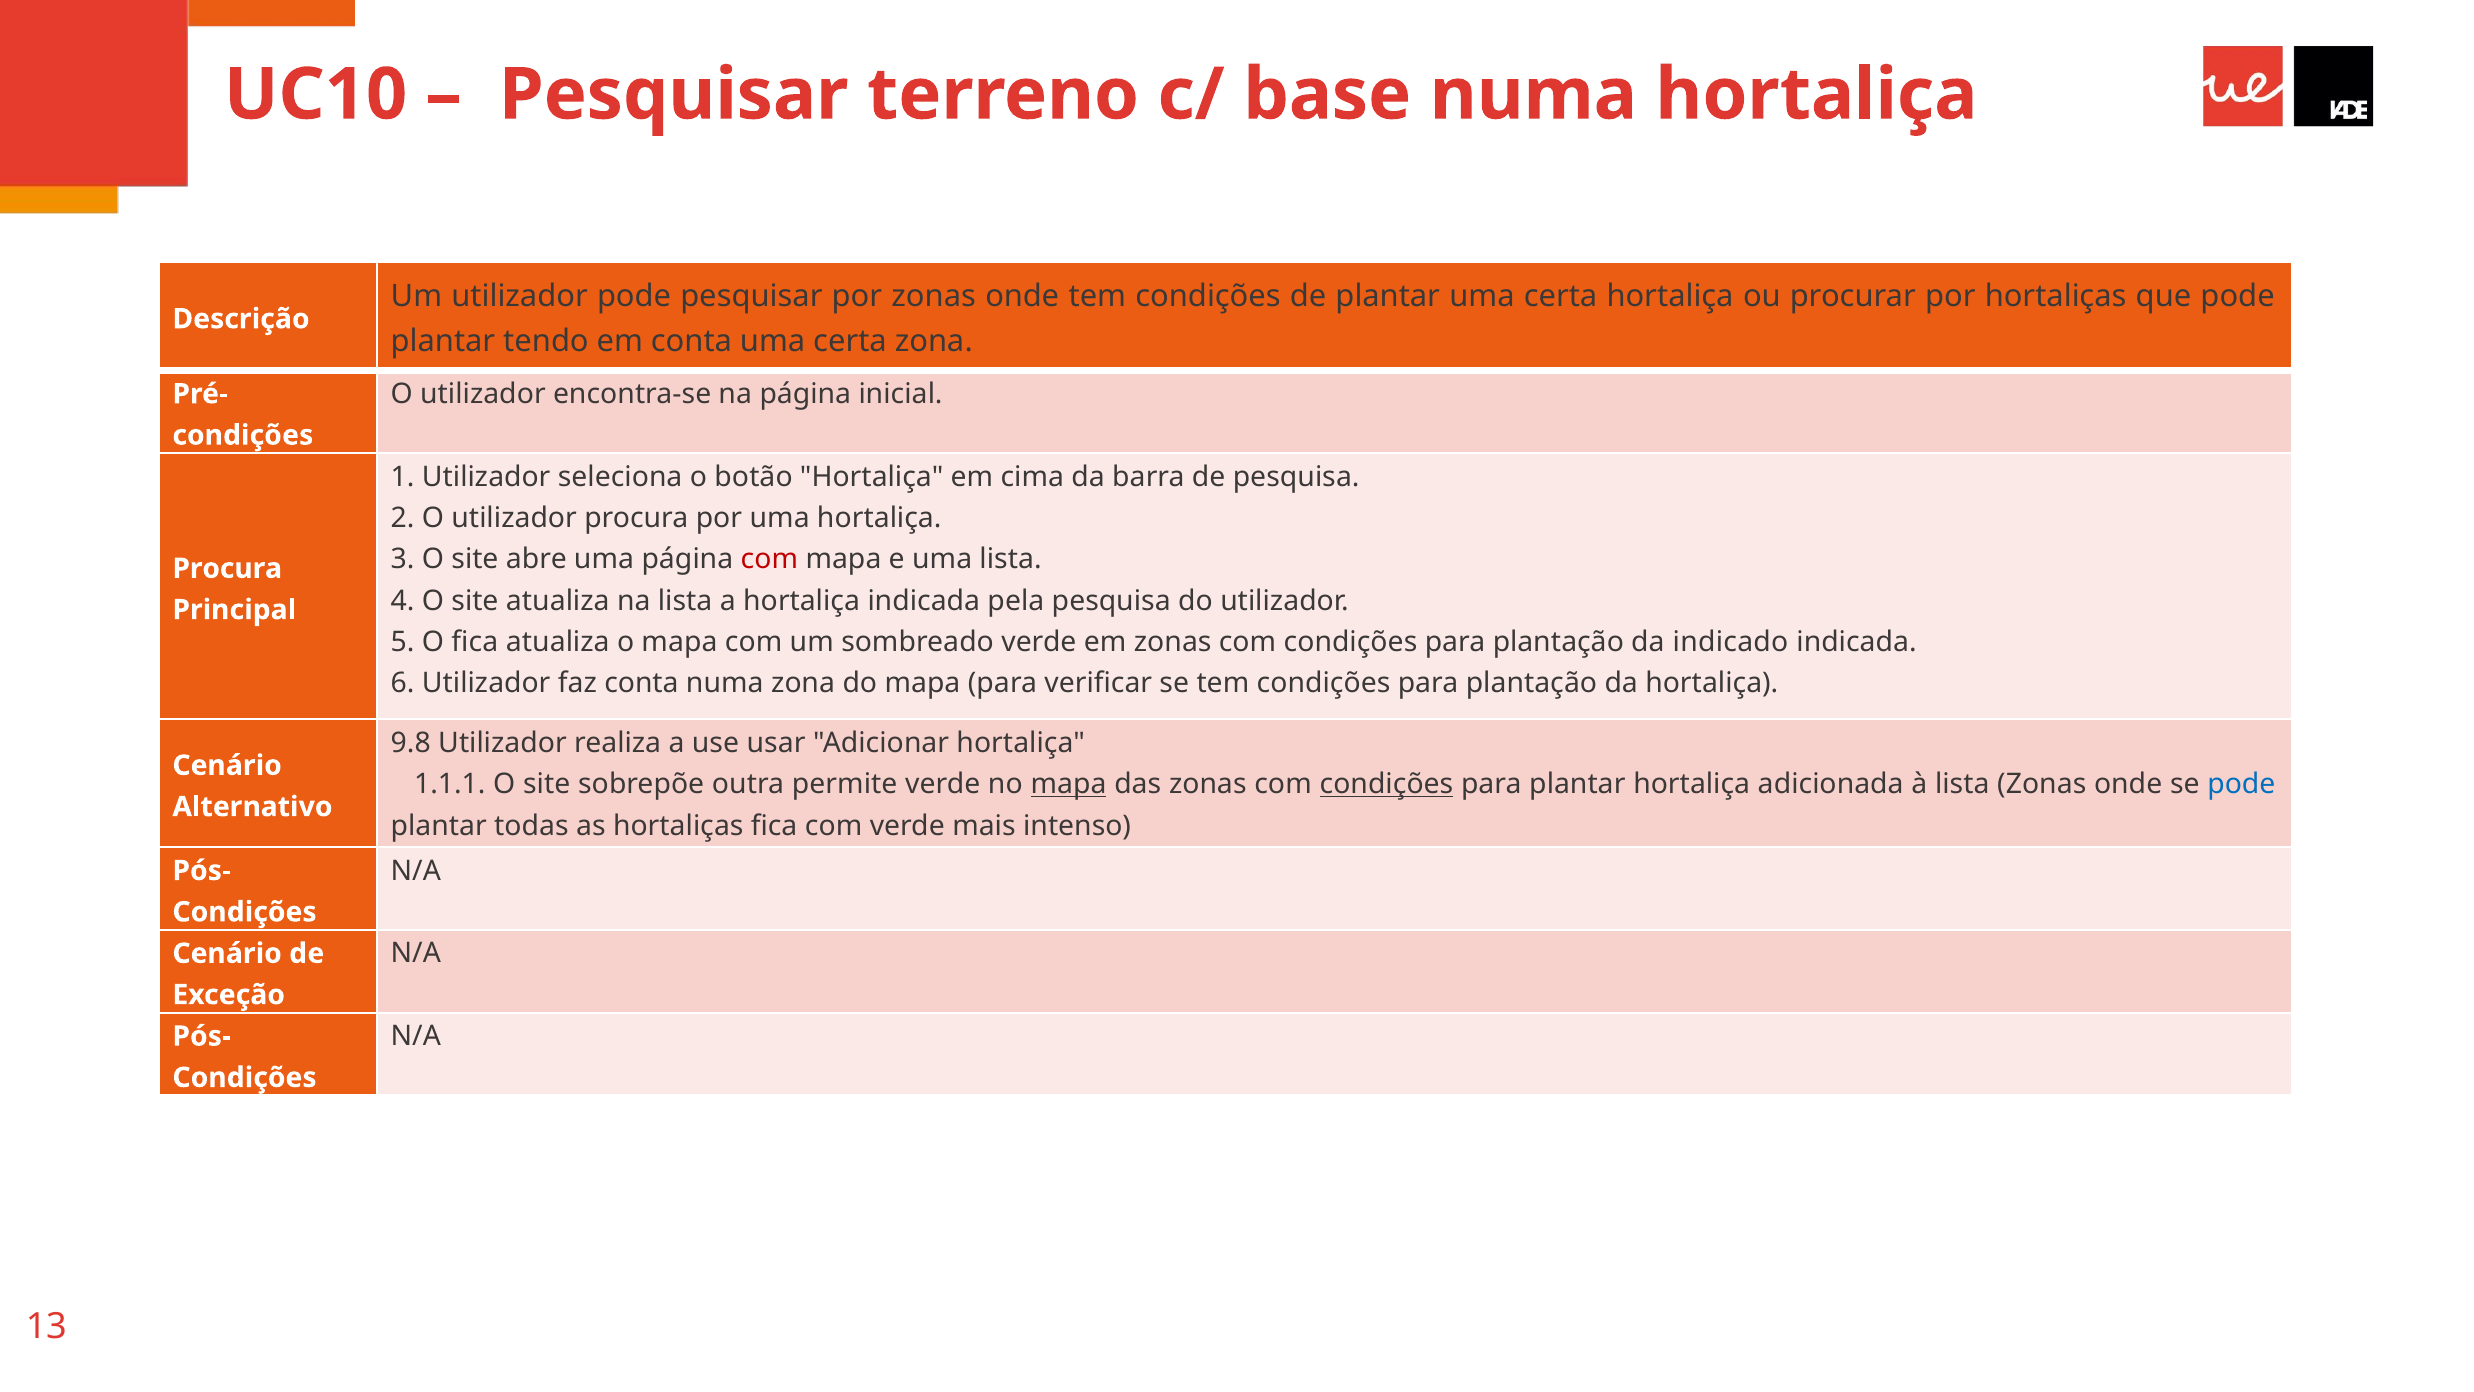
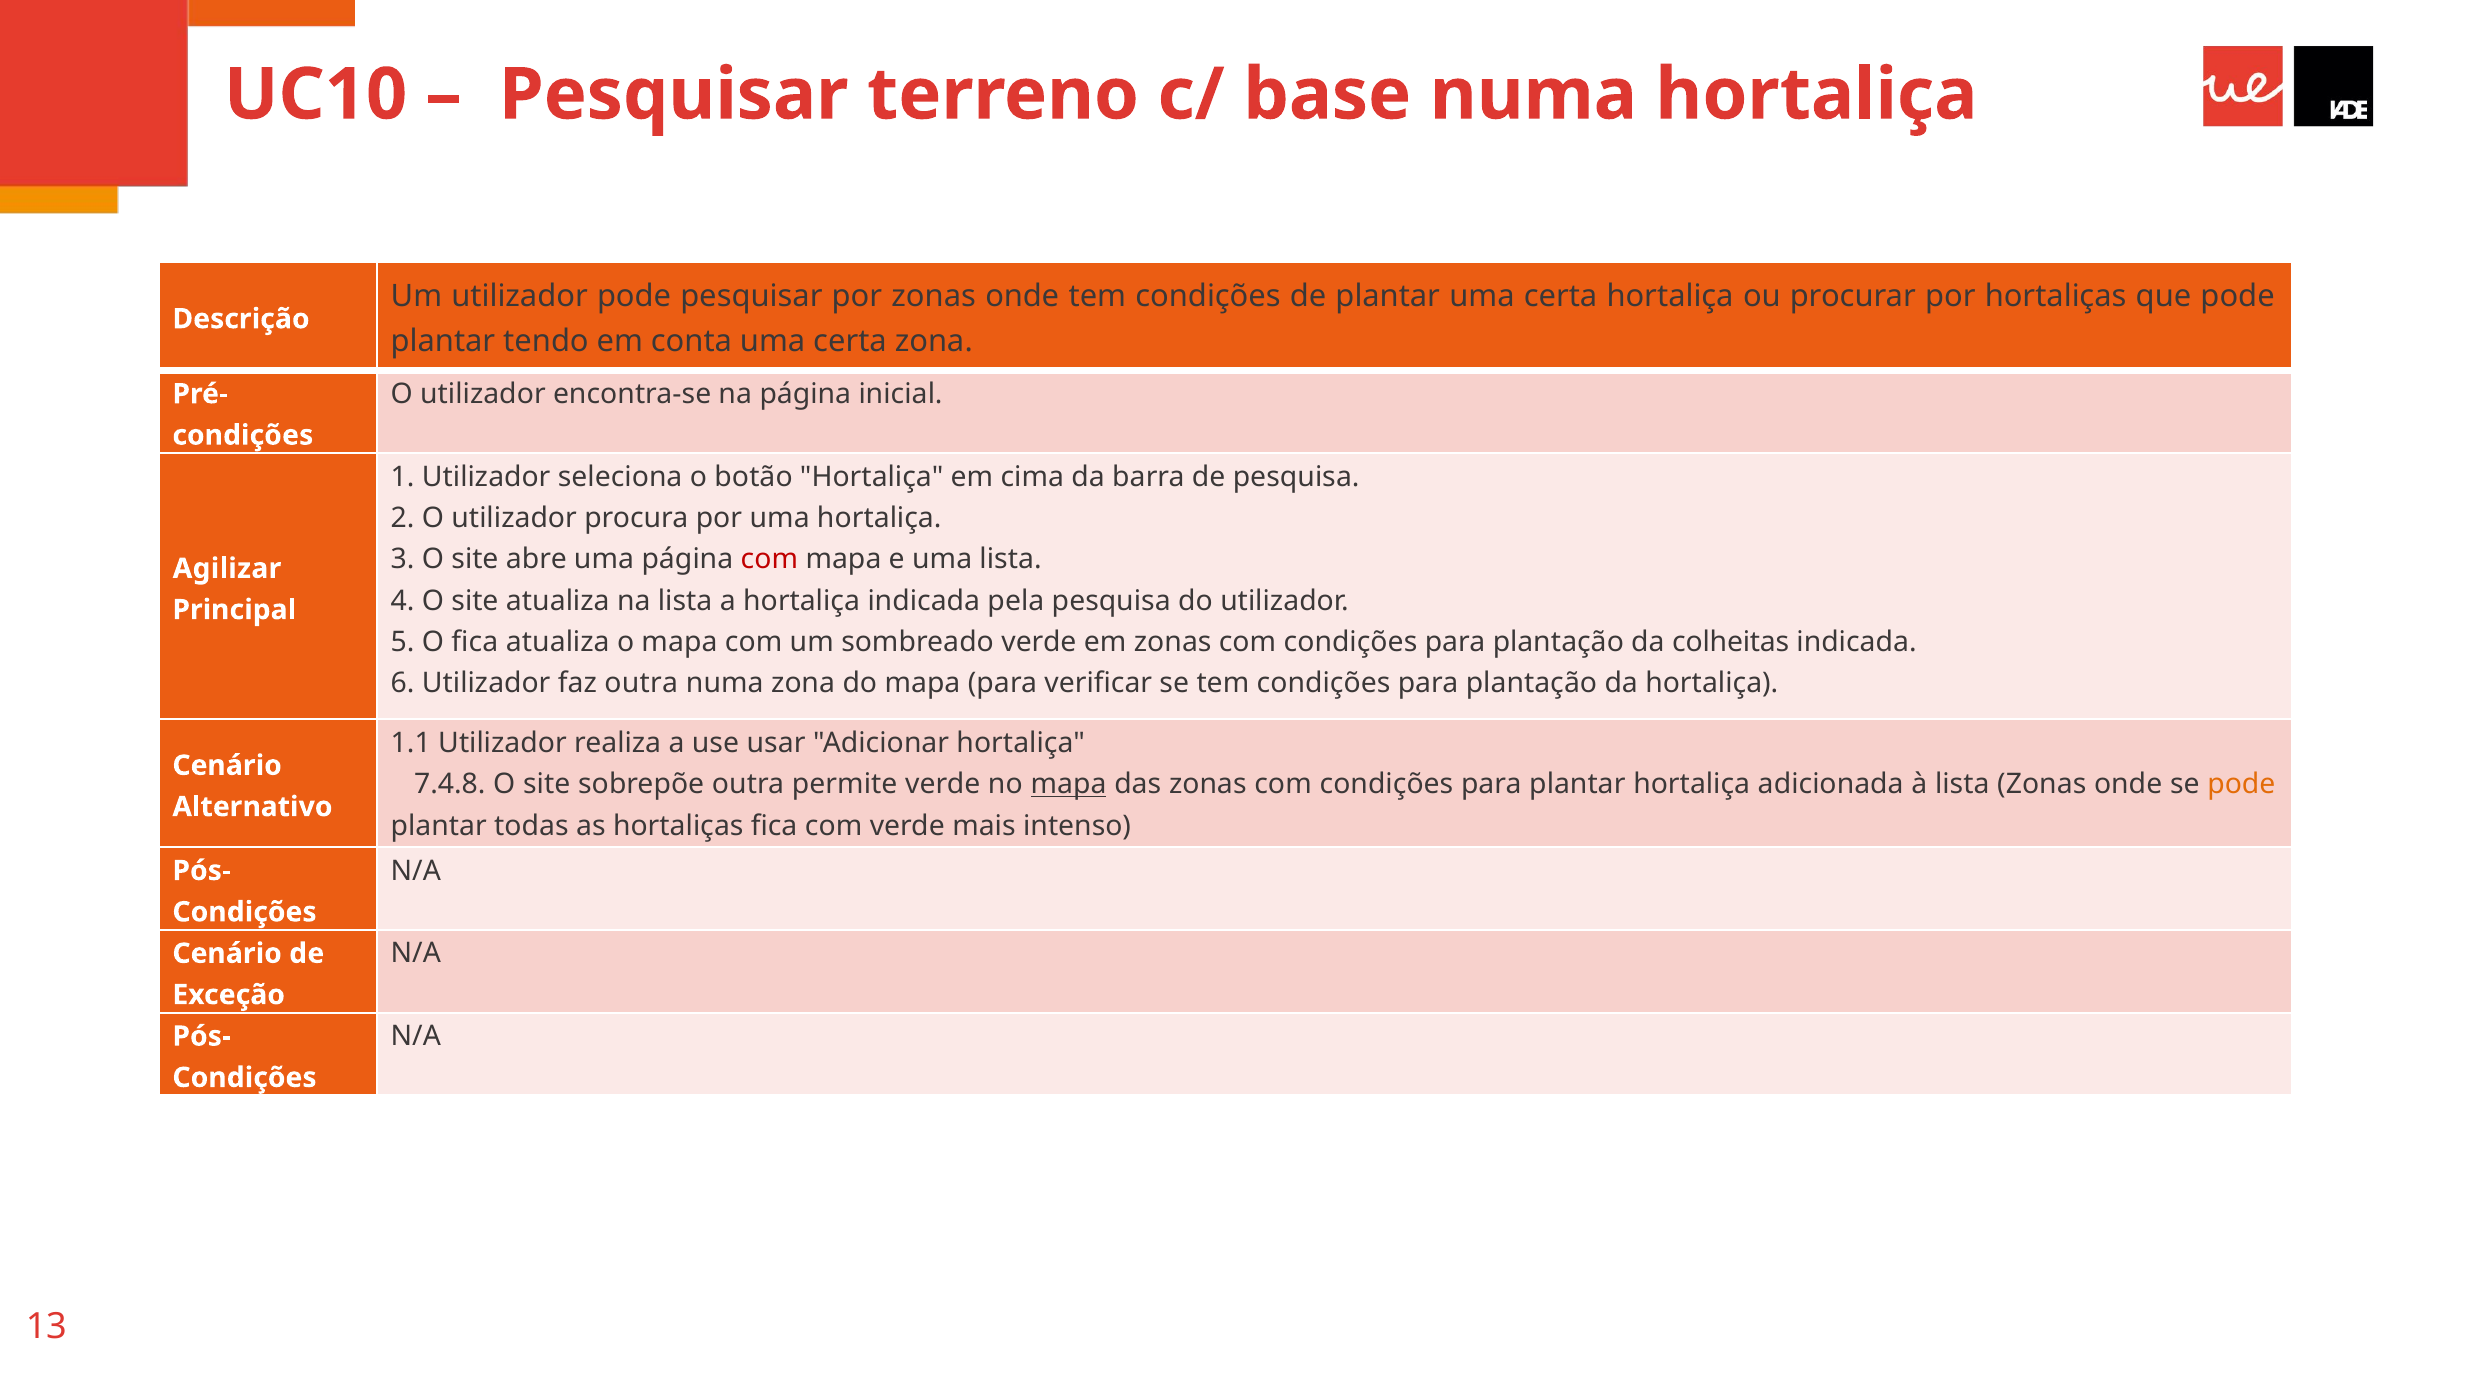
Procura: Procura -> Agilizar (227, 568)
indicado: indicado -> colheitas (1731, 642)
faz conta: conta -> outra (641, 683)
9.8: 9.8 -> 1.1 (411, 743)
1.1.1: 1.1.1 -> 7.4.8 (450, 784)
condições underline: present -> none (1386, 784)
pode colour: blue -> orange (2241, 784)
